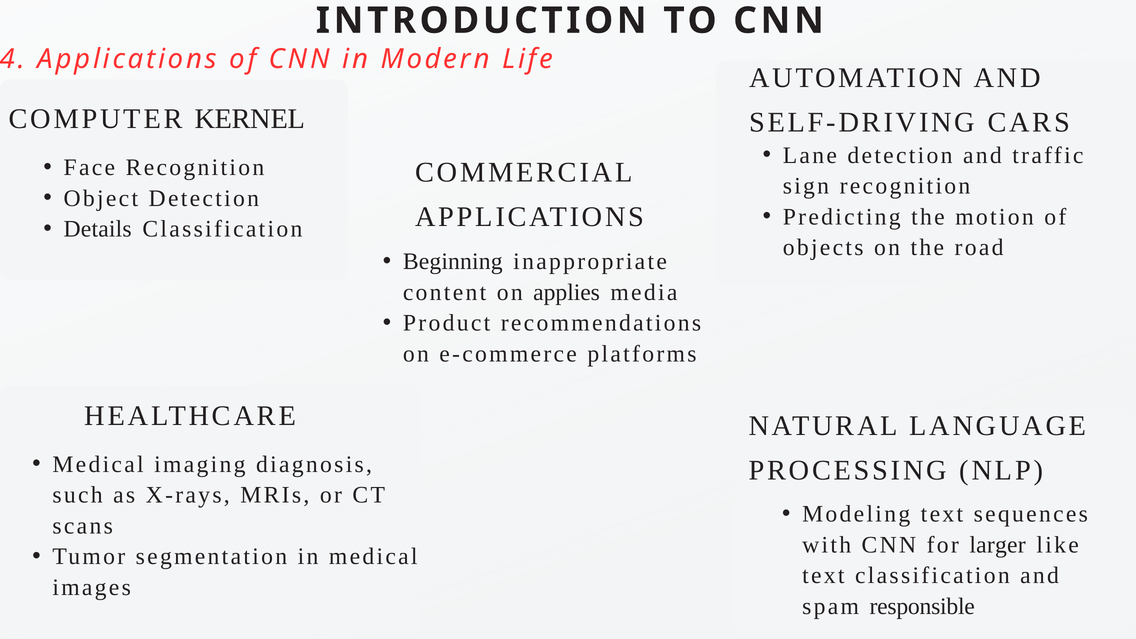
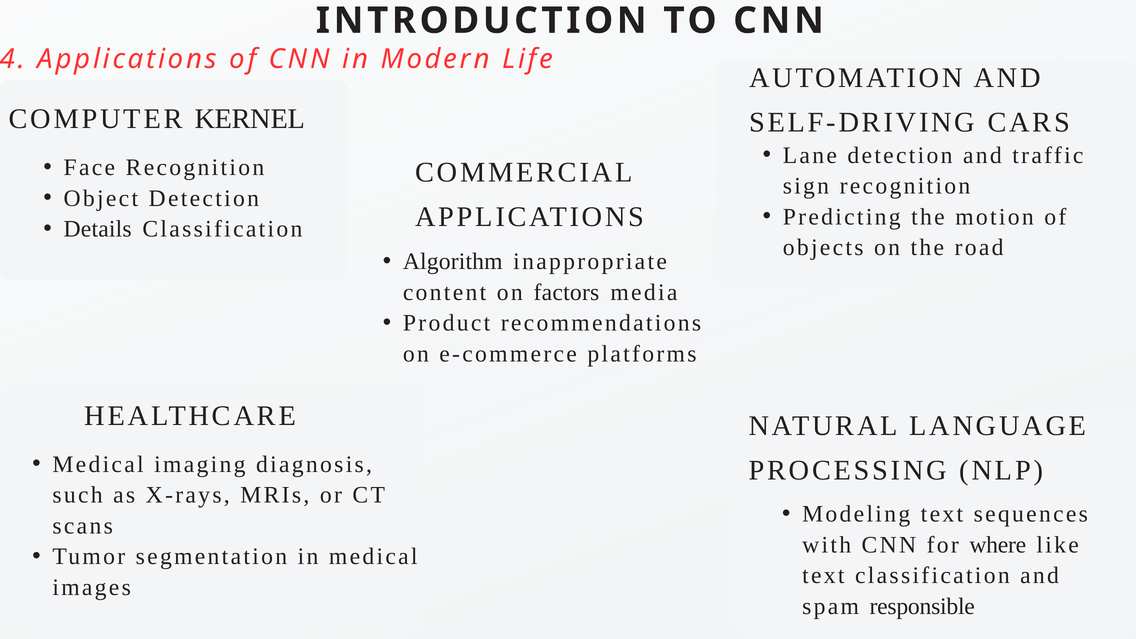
Beginning: Beginning -> Algorithm (453, 262)
applies: applies -> factors (566, 292)
larger: larger -> where (998, 545)
